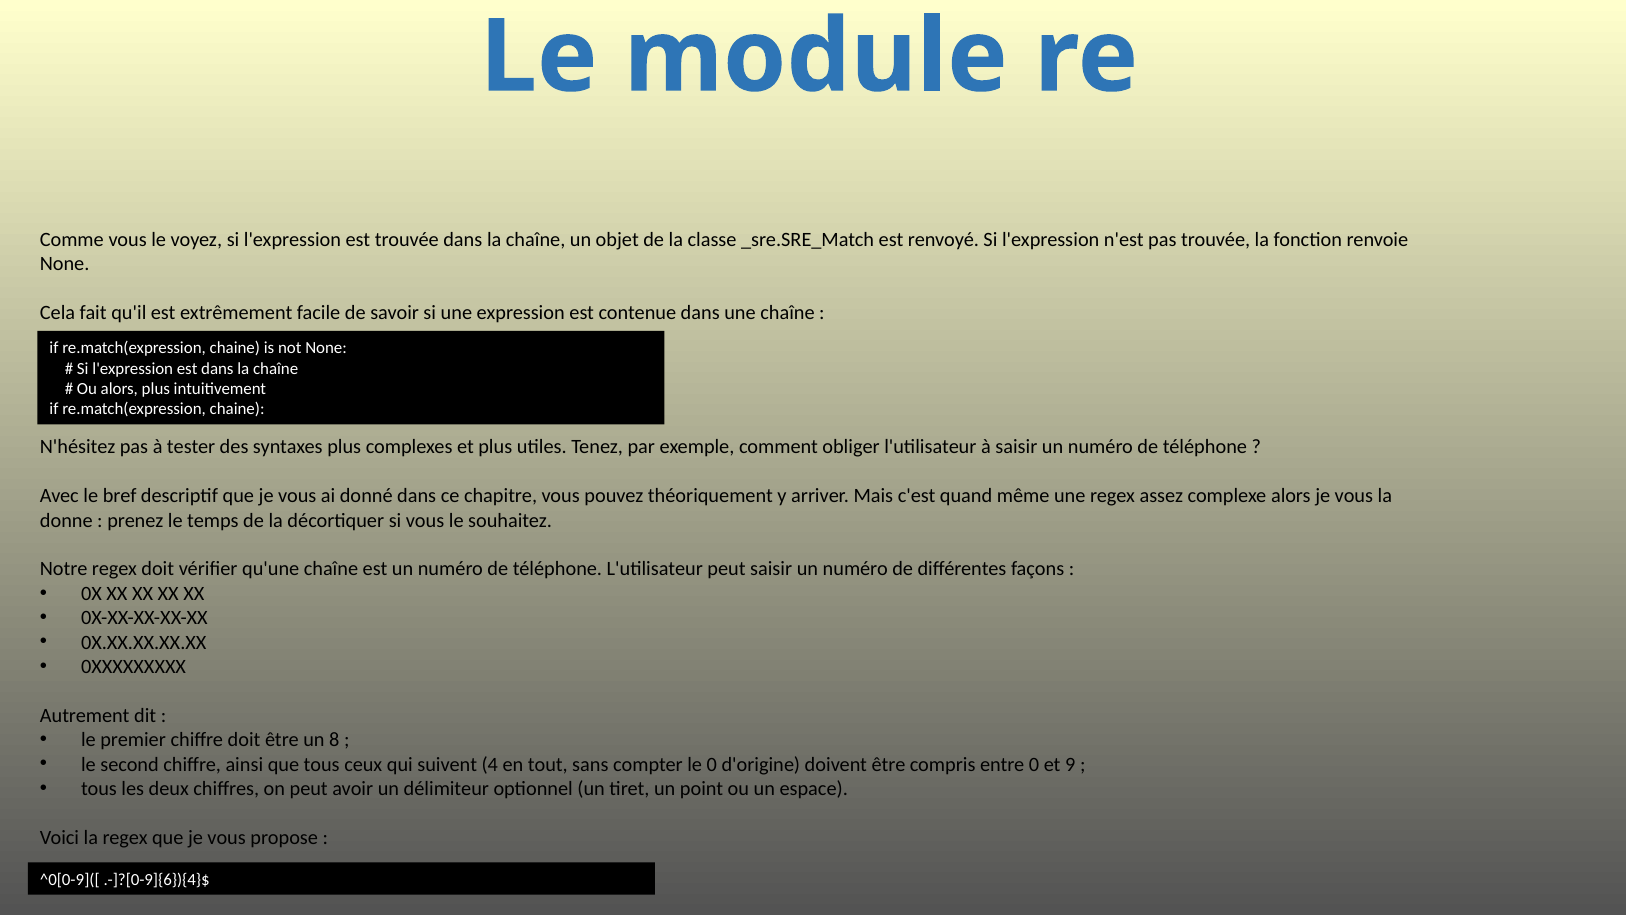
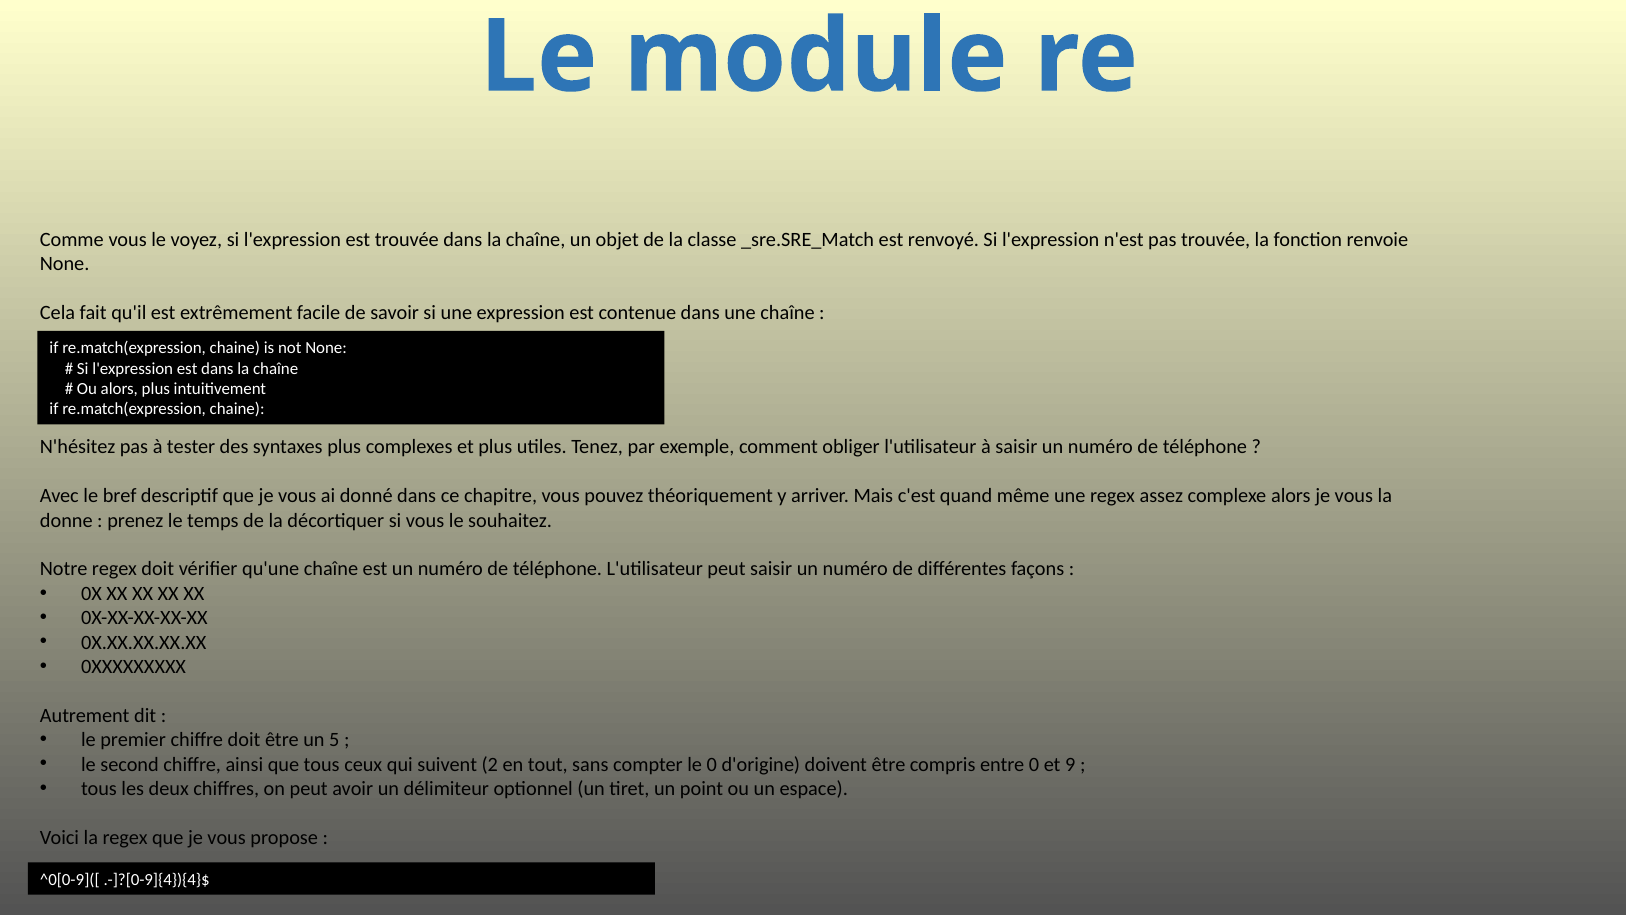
8: 8 -> 5 (334, 740)
4: 4 -> 2 (490, 764)
.-]?[0-9]{6}){4}$: .-]?[0-9]{6}){4}$ -> .-]?[0-9]{4}){4}$ (157, 879)
